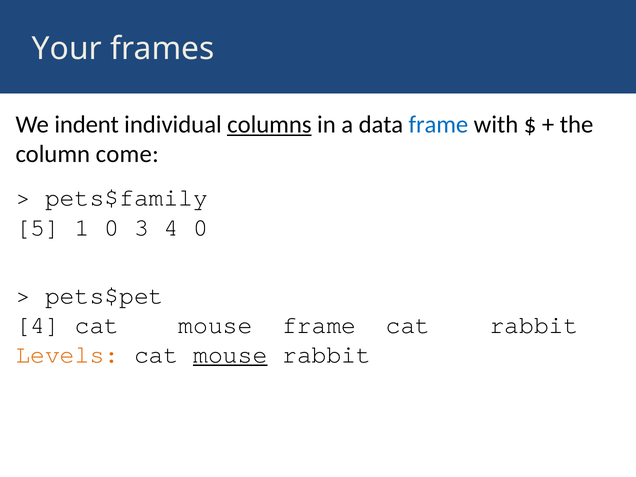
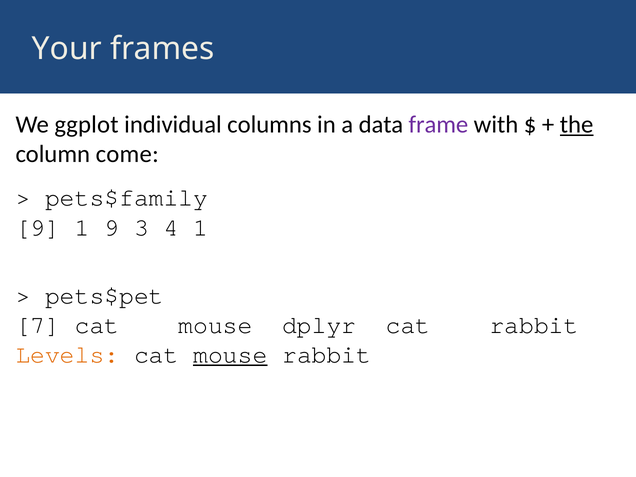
indent: indent -> ggplot (86, 124)
columns underline: present -> none (269, 124)
frame colour: blue -> purple (438, 124)
the underline: none -> present (577, 124)
5: 5 -> 9 (38, 227)
1 0: 0 -> 9 (112, 227)
4 0: 0 -> 1 (201, 227)
4: 4 -> 7 (38, 325)
mouse frame: frame -> dplyr (319, 325)
